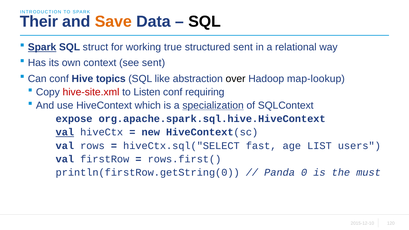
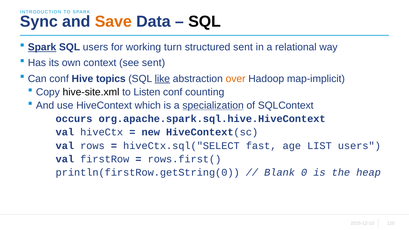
Their: Their -> Sync (39, 22)
SQL struct: struct -> users (95, 47)
true: true -> turn (173, 47)
like underline: none -> present (162, 79)
over colour: black -> orange (236, 79)
map-lookup: map-lookup -> map-implicit (316, 79)
hive-site.xml colour: red -> black (91, 92)
requiring: requiring -> counting (205, 92)
expose: expose -> occurs (74, 119)
val underline: present -> none (65, 132)
Panda: Panda -> Blank (280, 173)
must: must -> heap (369, 173)
